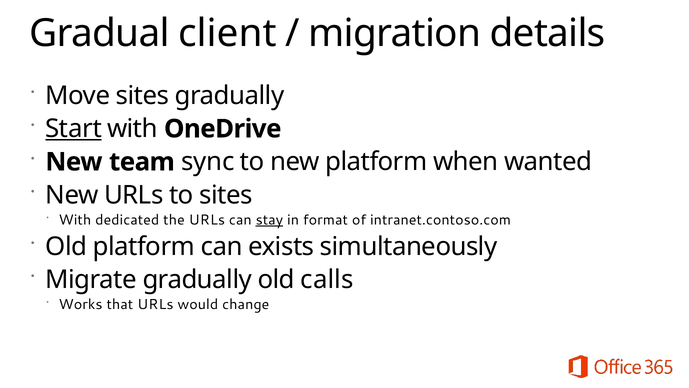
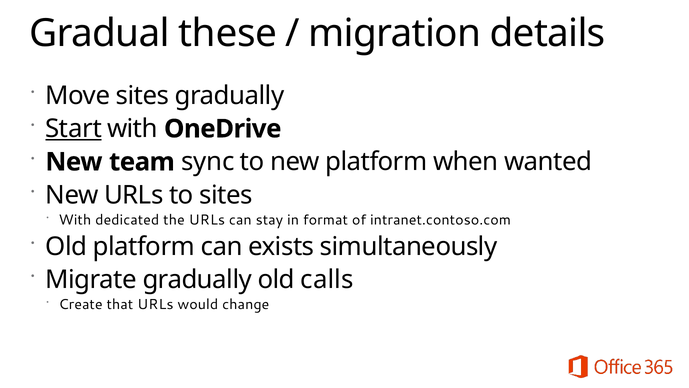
client: client -> these (228, 34)
stay underline: present -> none (269, 220)
Works: Works -> Create (81, 304)
